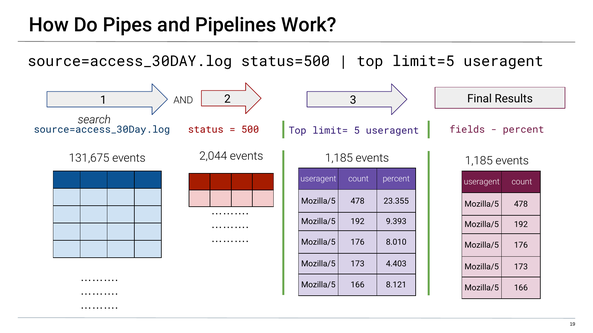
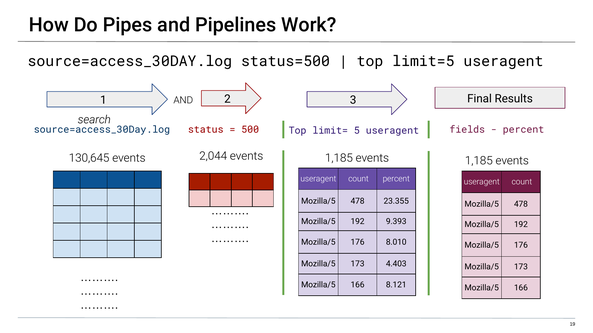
131,675: 131,675 -> 130,645 (89, 158)
